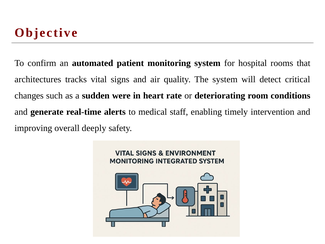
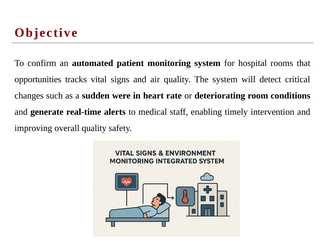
architectures: architectures -> opportunities (38, 79)
overall deeply: deeply -> quality (94, 128)
